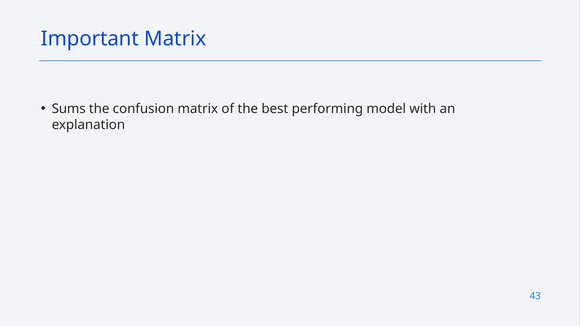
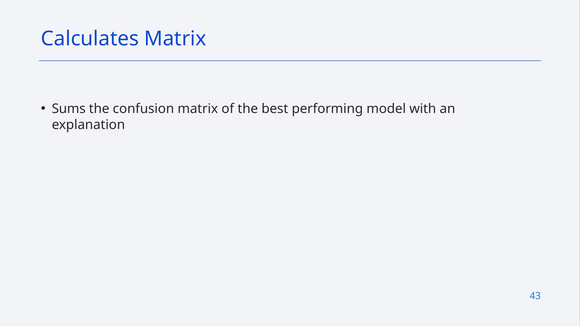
Important: Important -> Calculates (90, 39)
